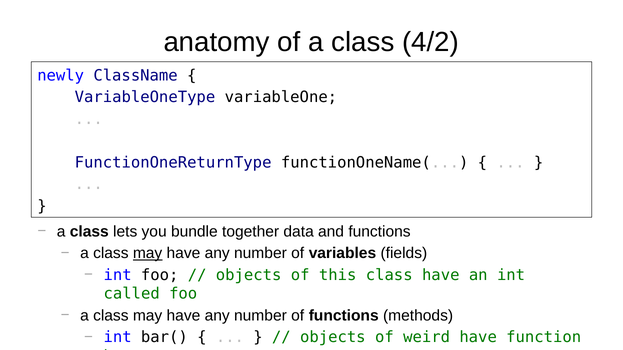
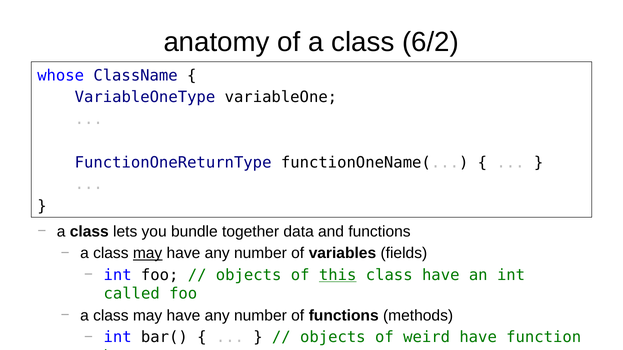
4/2: 4/2 -> 6/2 (431, 42)
newly: newly -> whose (61, 75)
this underline: none -> present (338, 275)
